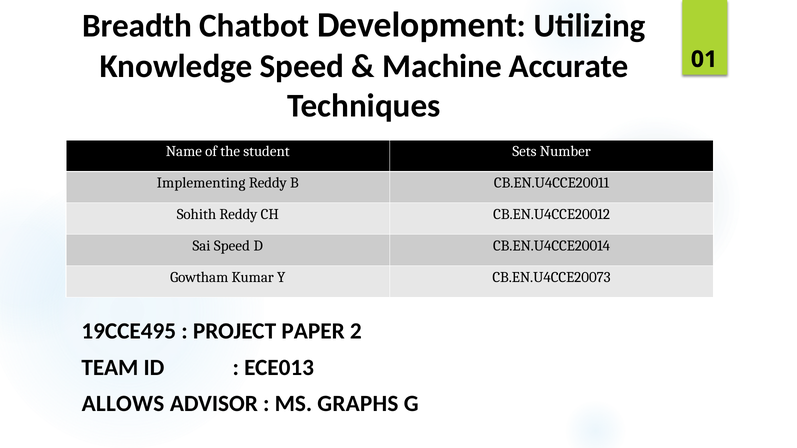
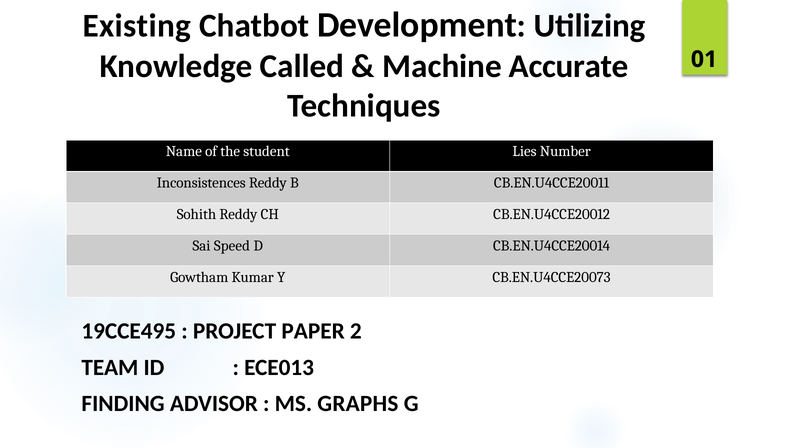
Breadth: Breadth -> Existing (137, 26)
Knowledge Speed: Speed -> Called (302, 66)
Sets: Sets -> Lies (524, 152)
Implementing: Implementing -> Inconsistences (201, 183)
ALLOWS: ALLOWS -> FINDING (123, 404)
